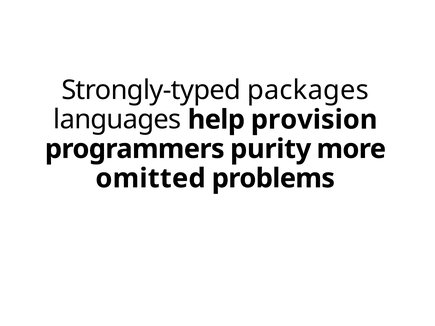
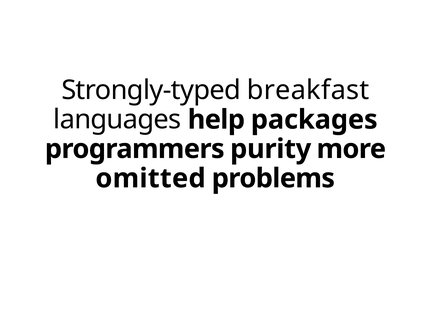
packages: packages -> breakfast (308, 90)
provision: provision -> packages (314, 120)
